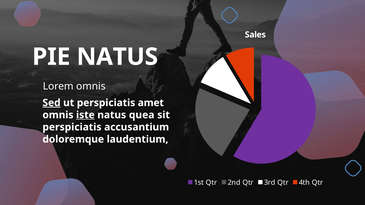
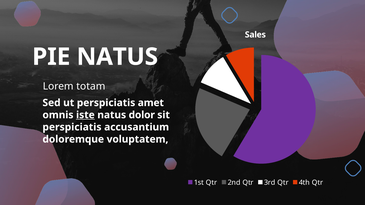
Lorem omnis: omnis -> totam (91, 86)
Sed underline: present -> none (52, 103)
quea: quea -> dolor (142, 115)
laudentium: laudentium -> voluptatem (138, 139)
